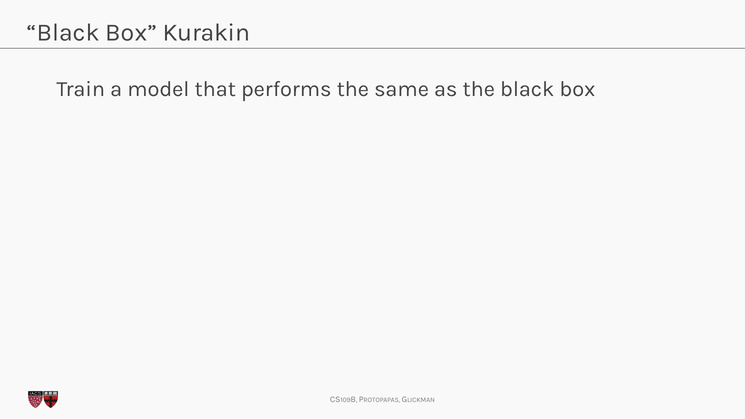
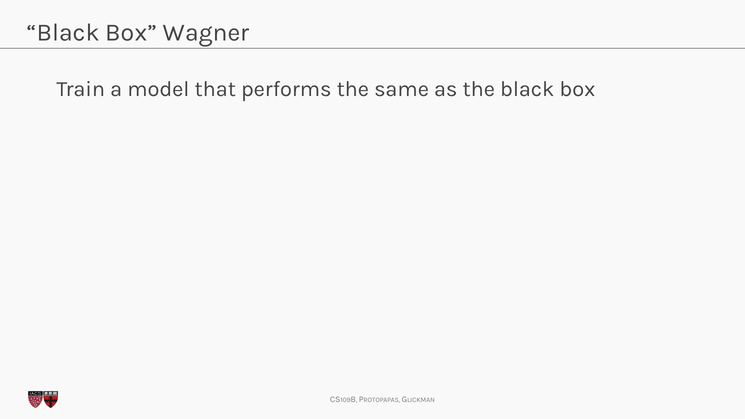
Kurakin: Kurakin -> Wagner (206, 33)
